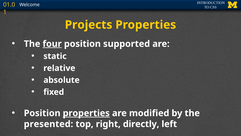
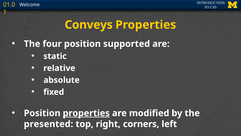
Projects: Projects -> Conveys (89, 25)
four underline: present -> none (52, 44)
directly: directly -> corners (141, 124)
